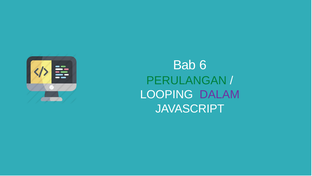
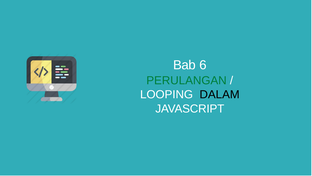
DALAM colour: purple -> black (220, 94)
